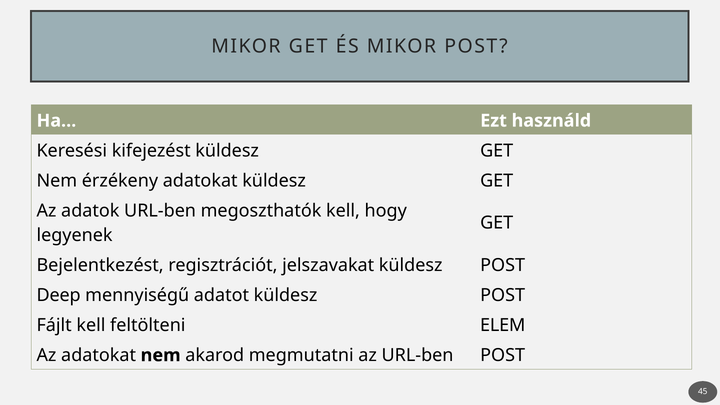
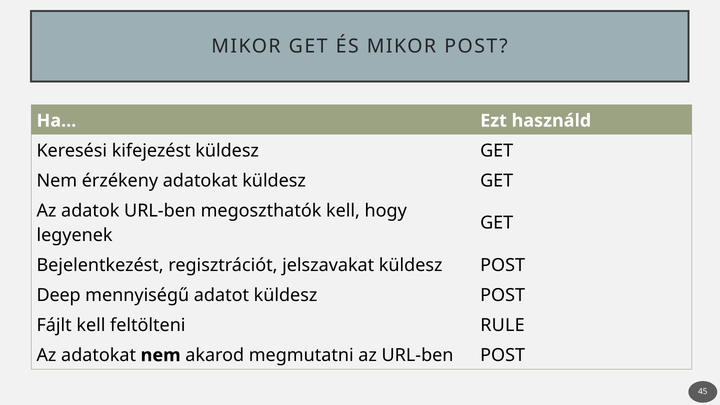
ELEM: ELEM -> RULE (503, 325)
